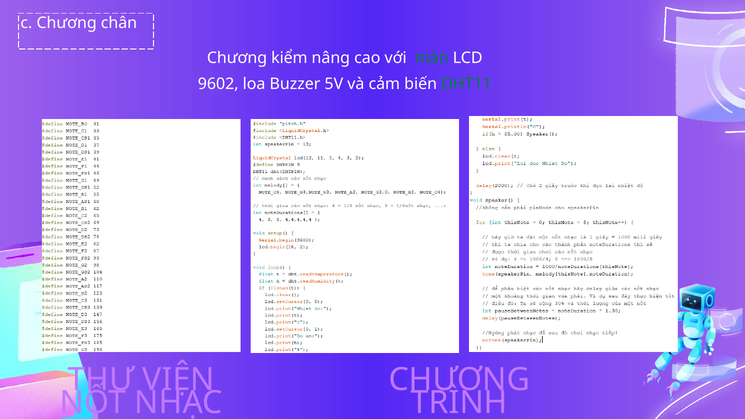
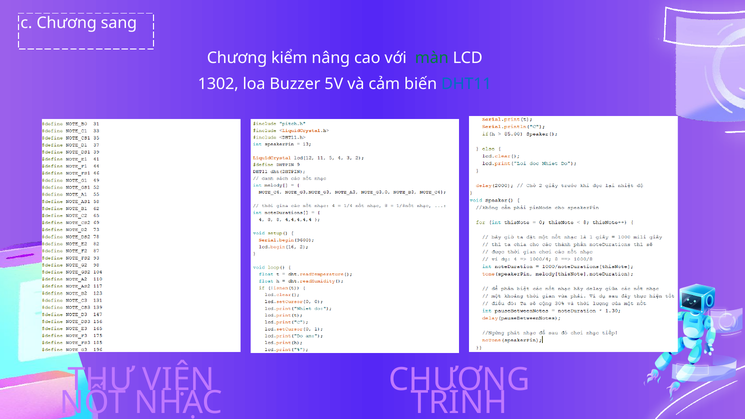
chân: chân -> sang (119, 23)
9602: 9602 -> 1302 (218, 84)
DHT11 colour: green -> blue (466, 84)
